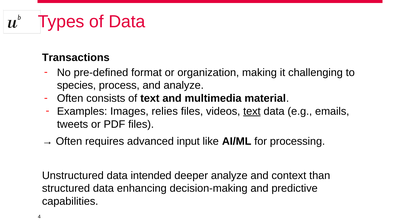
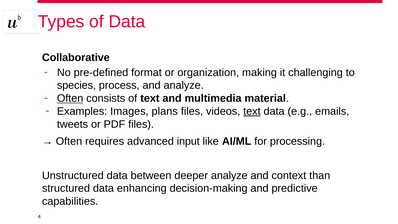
Transactions: Transactions -> Collaborative (76, 57)
Often underline: none -> present (70, 98)
relies: relies -> plans (165, 111)
intended: intended -> between (151, 175)
